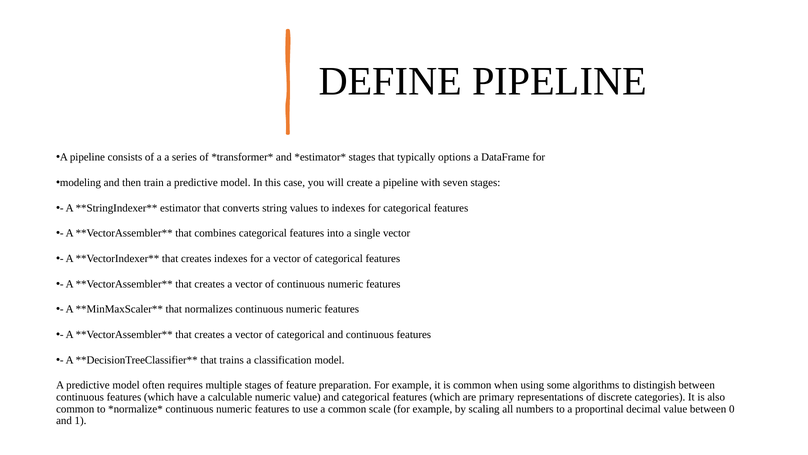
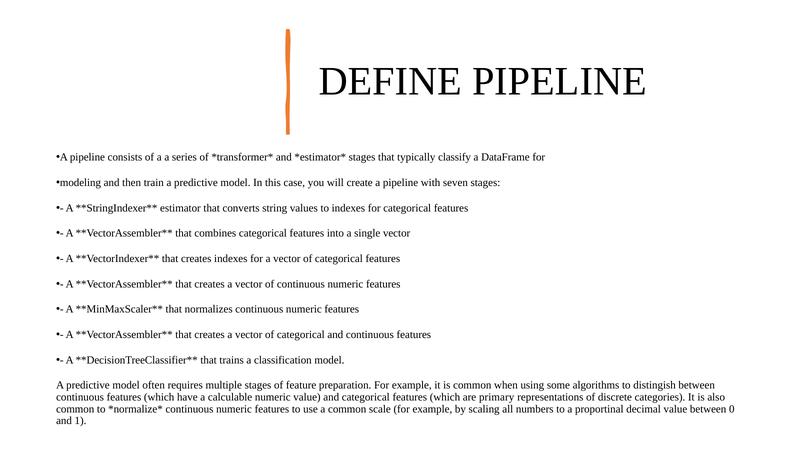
options: options -> classify (455, 157)
